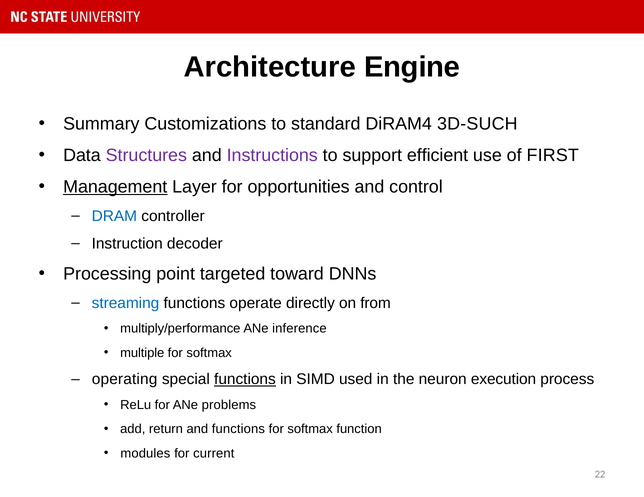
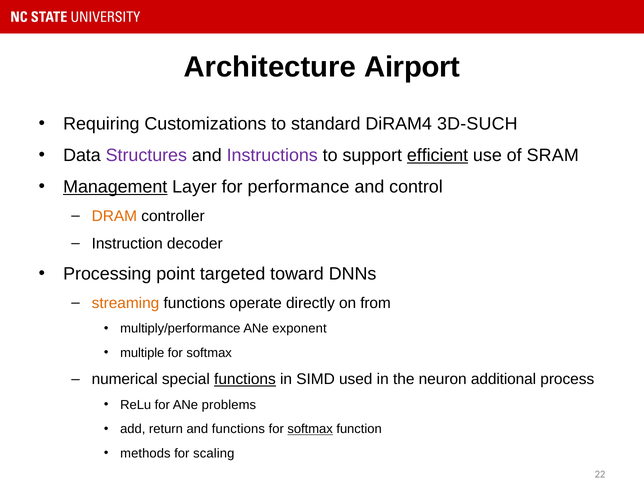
Engine: Engine -> Airport (412, 67)
Summary: Summary -> Requiring (101, 124)
efficient underline: none -> present (438, 156)
FIRST: FIRST -> SRAM (553, 156)
opportunities: opportunities -> performance (299, 187)
DRAM colour: blue -> orange (114, 216)
streaming colour: blue -> orange (125, 303)
inference: inference -> exponent (299, 329)
operating: operating -> numerical (125, 380)
execution: execution -> additional (504, 380)
softmax underline: none -> present (310, 430)
modules: modules -> methods (145, 454)
current: current -> scaling (214, 454)
